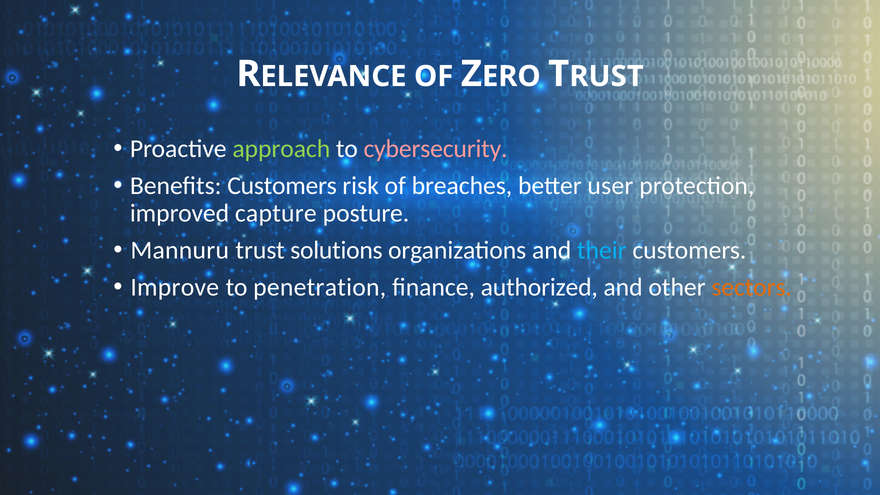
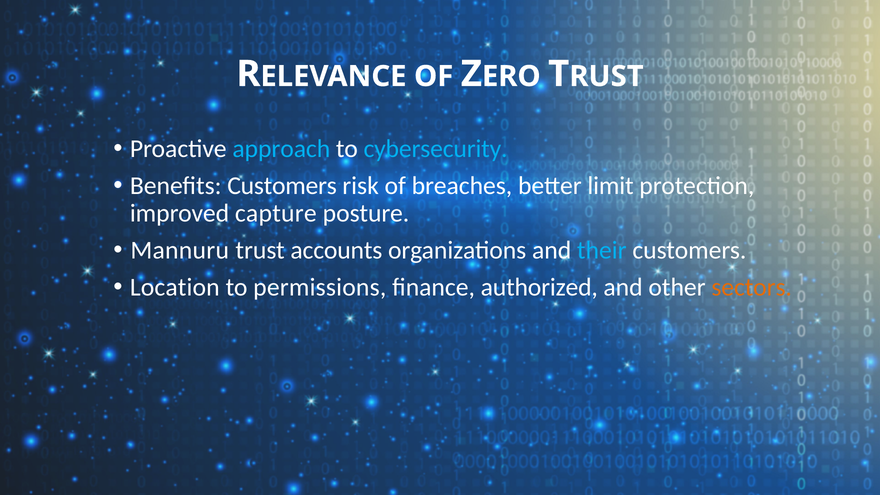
approach colour: light green -> light blue (281, 149)
cybersecurity colour: pink -> light blue (436, 149)
user: user -> limit (611, 186)
solutions: solutions -> accounts (336, 250)
Improve: Improve -> Location (175, 287)
penetration: penetration -> permissions (320, 287)
